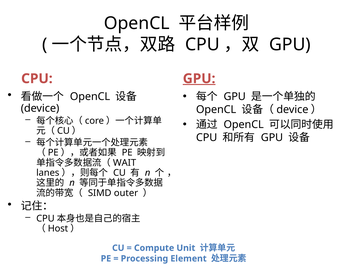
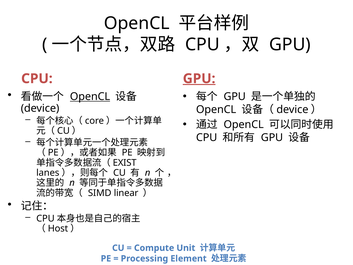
OpenCL underline: none -> present (90, 97)
WAIT: WAIT -> EXIST (125, 163)
outer: outer -> linear (126, 193)
